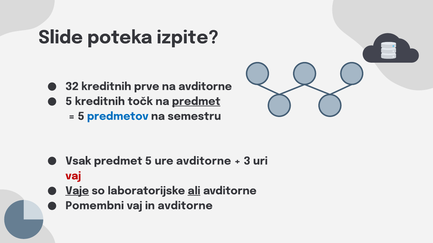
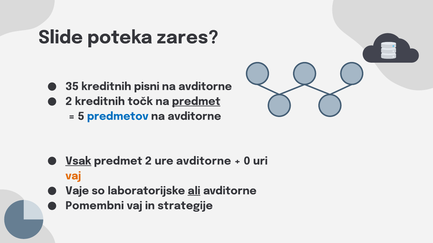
izpite: izpite -> zares (188, 37)
32: 32 -> 35 (72, 87)
prve: prve -> pisni (147, 87)
5: 5 -> 2 (69, 102)
semestru: semestru -> avditorne (194, 117)
Vsak underline: none -> present (78, 161)
predmet 5: 5 -> 2 (148, 161)
3: 3 -> 0 (247, 161)
vaj colour: red -> orange (73, 176)
Vaje underline: present -> none (77, 191)
in avditorne: avditorne -> strategije (185, 206)
